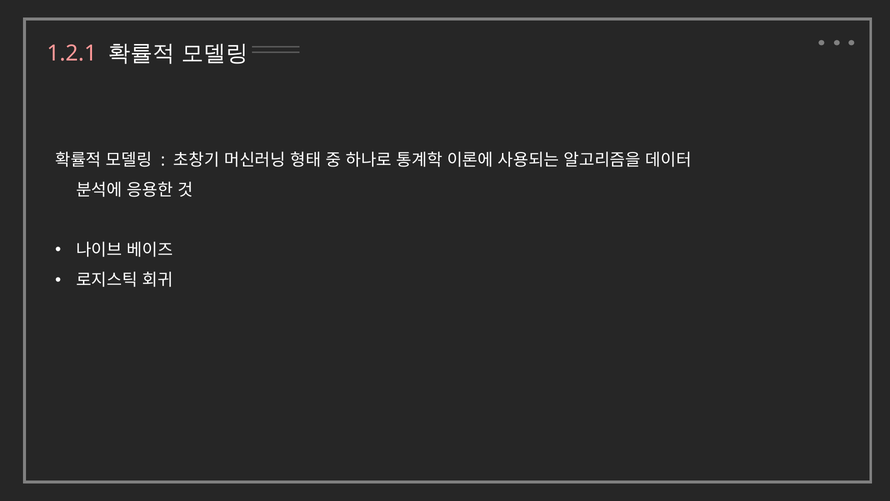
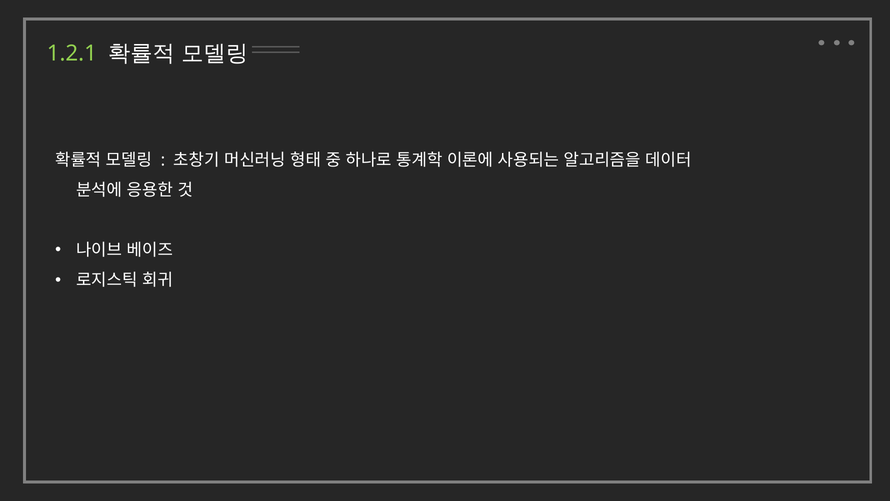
1.2.1 colour: pink -> light green (72, 53)
